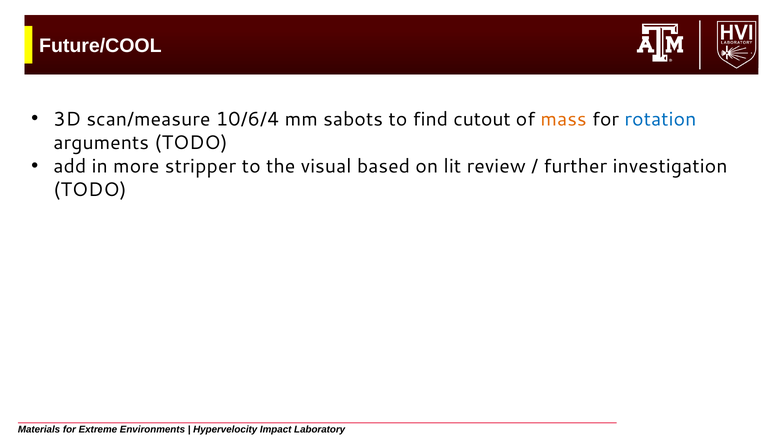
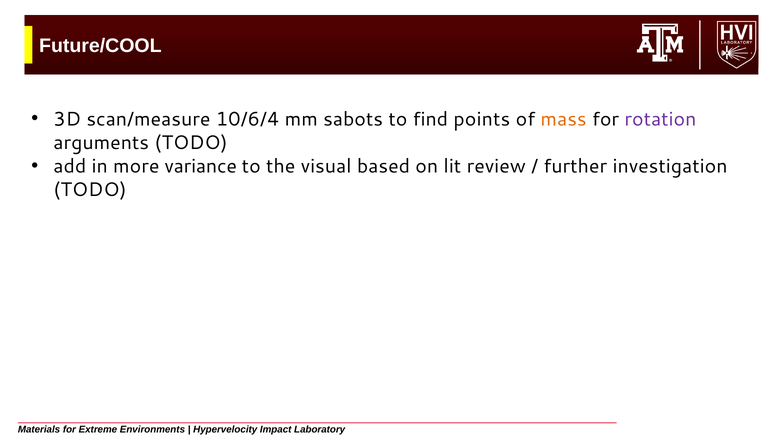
cutout: cutout -> points (482, 119)
rotation colour: blue -> purple (660, 119)
stripper: stripper -> variance (201, 166)
